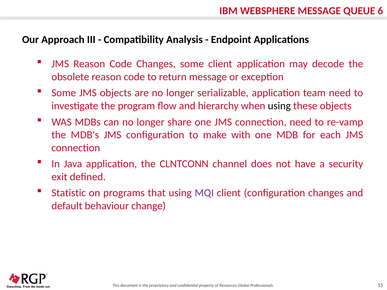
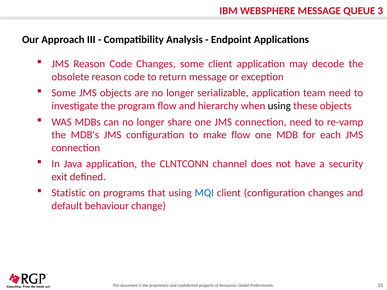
6: 6 -> 3 (380, 11)
make with: with -> flow (241, 135)
MQI colour: purple -> blue (204, 193)
